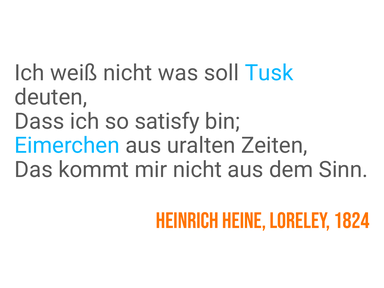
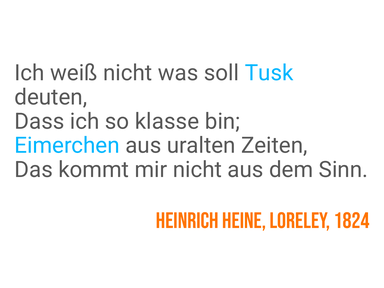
satisfy: satisfy -> klasse (167, 121)
